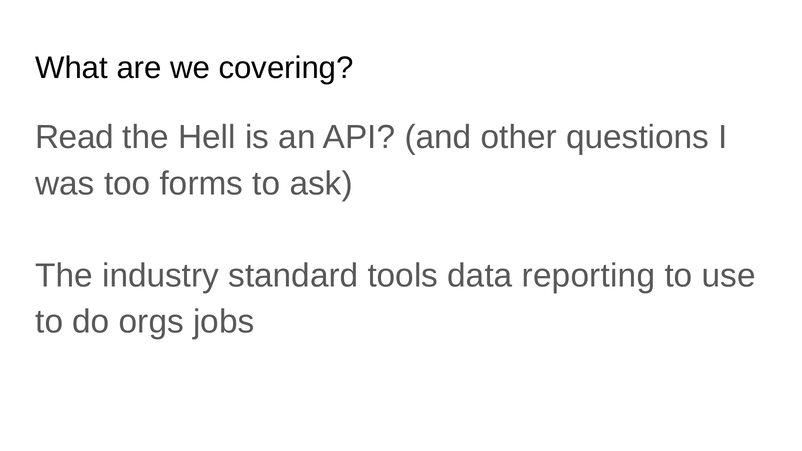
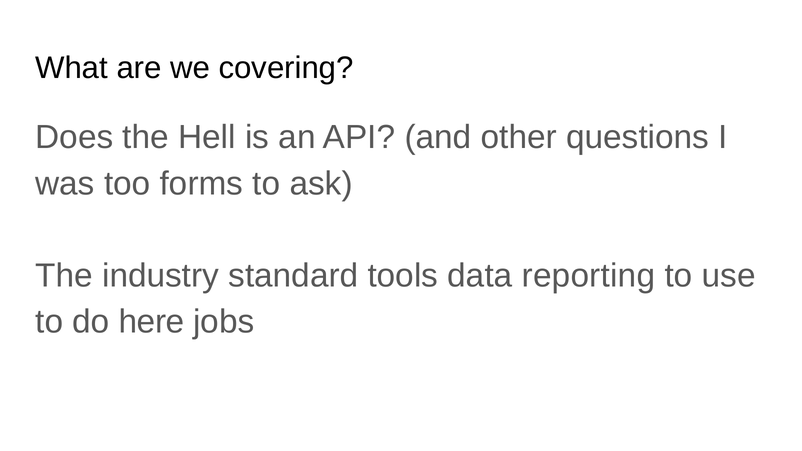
Read: Read -> Does (74, 137)
orgs: orgs -> here (151, 322)
